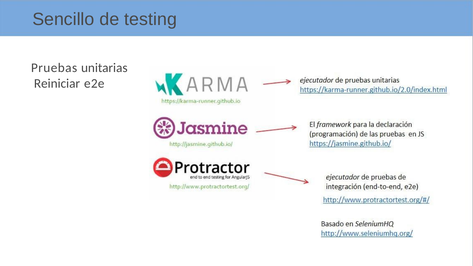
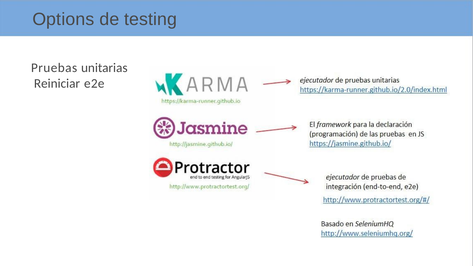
Sencillo: Sencillo -> Options (63, 19)
